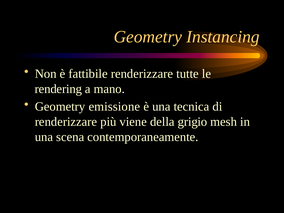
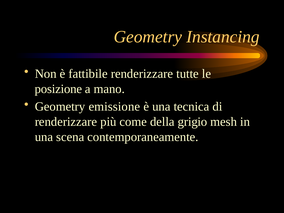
rendering: rendering -> posizione (58, 89)
viene: viene -> come (133, 122)
